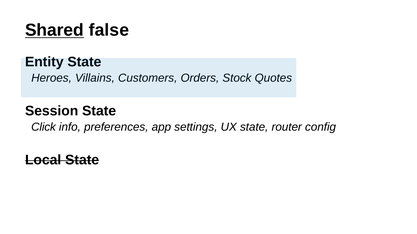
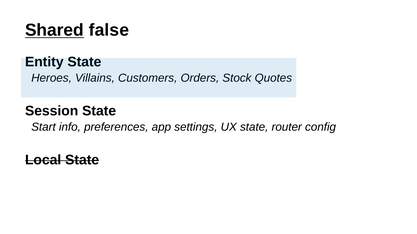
Click: Click -> Start (43, 127)
